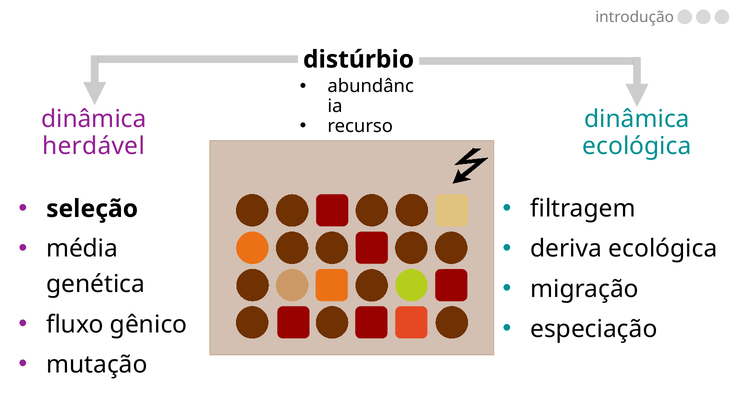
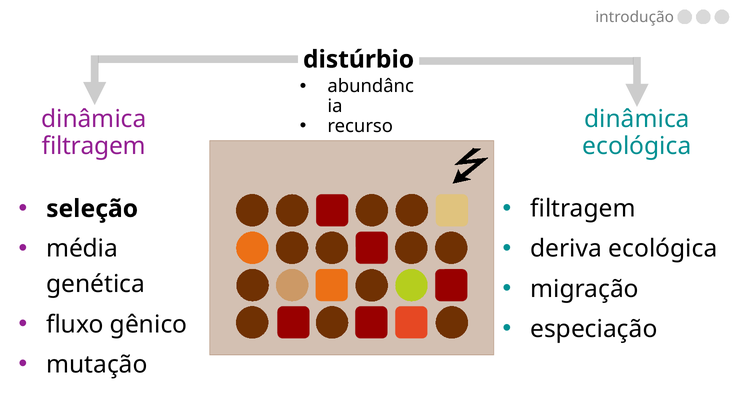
herdável: herdável -> filtragem (94, 146)
